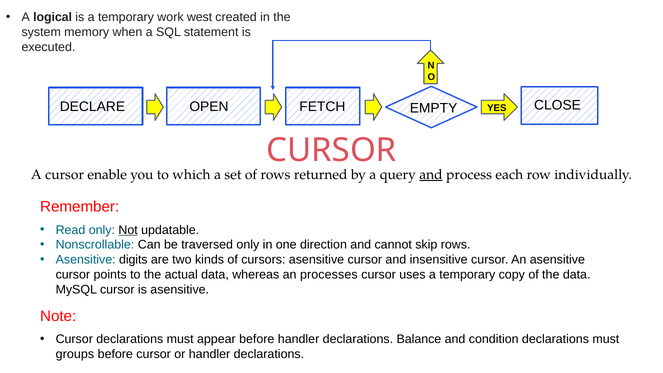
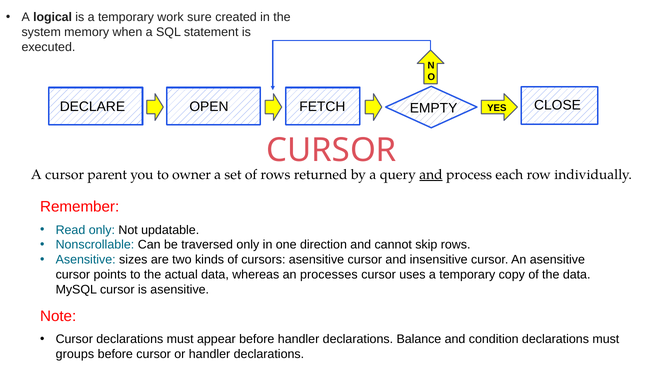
west: west -> sure (199, 17)
enable: enable -> parent (107, 175)
which: which -> owner (192, 175)
Not underline: present -> none (128, 230)
digits: digits -> sizes (133, 260)
